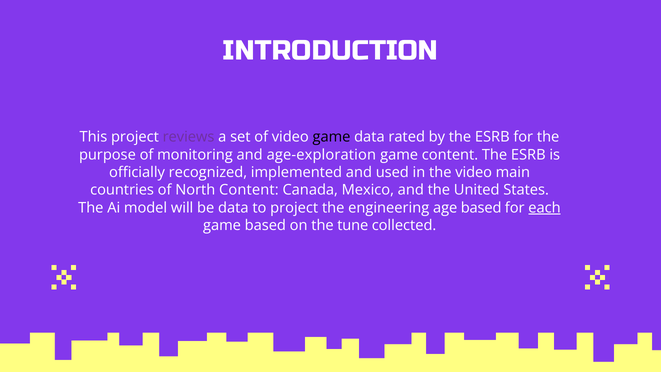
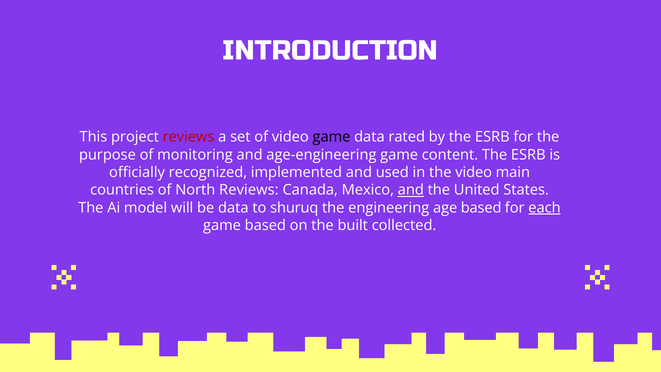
reviews colour: purple -> red (189, 137)
age-exploration: age-exploration -> age-engineering (321, 155)
North Content: Content -> Reviews (249, 190)
and underline: none -> present (411, 190)
to project: project -> shuruq (294, 208)
tune: tune -> built (353, 225)
